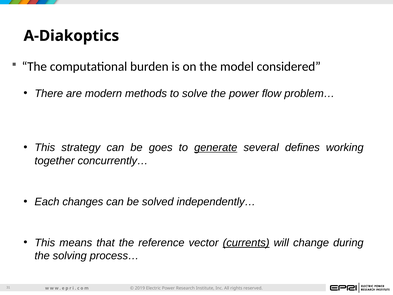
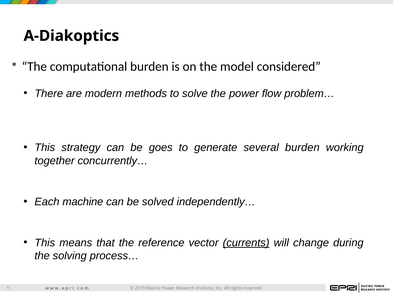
generate underline: present -> none (216, 147)
several defines: defines -> burden (302, 147)
changes: changes -> machine (83, 202)
